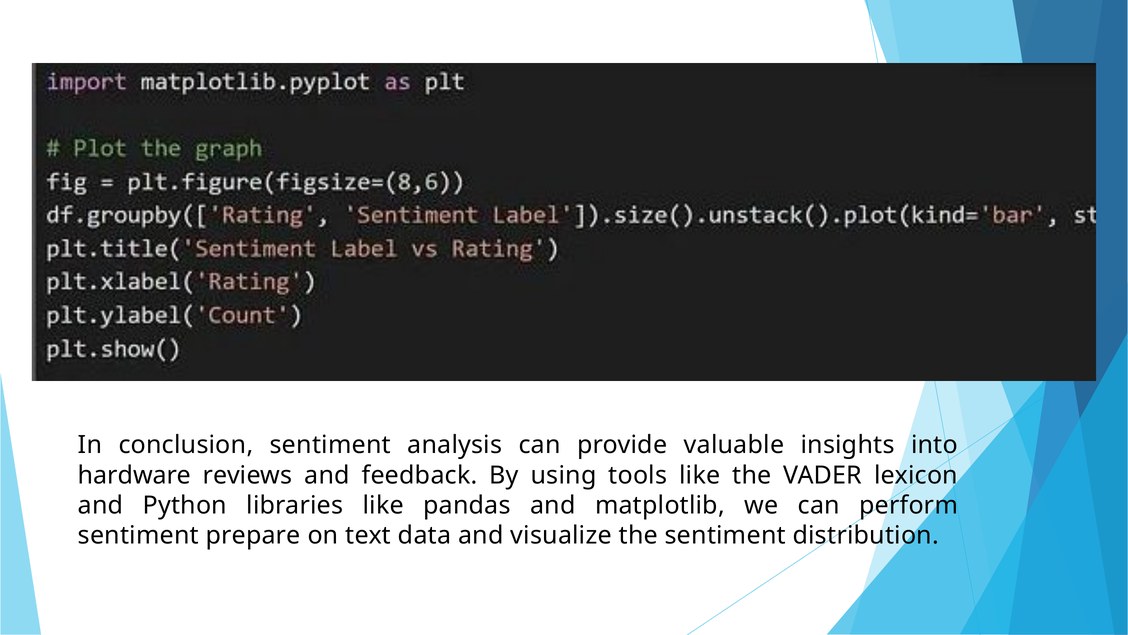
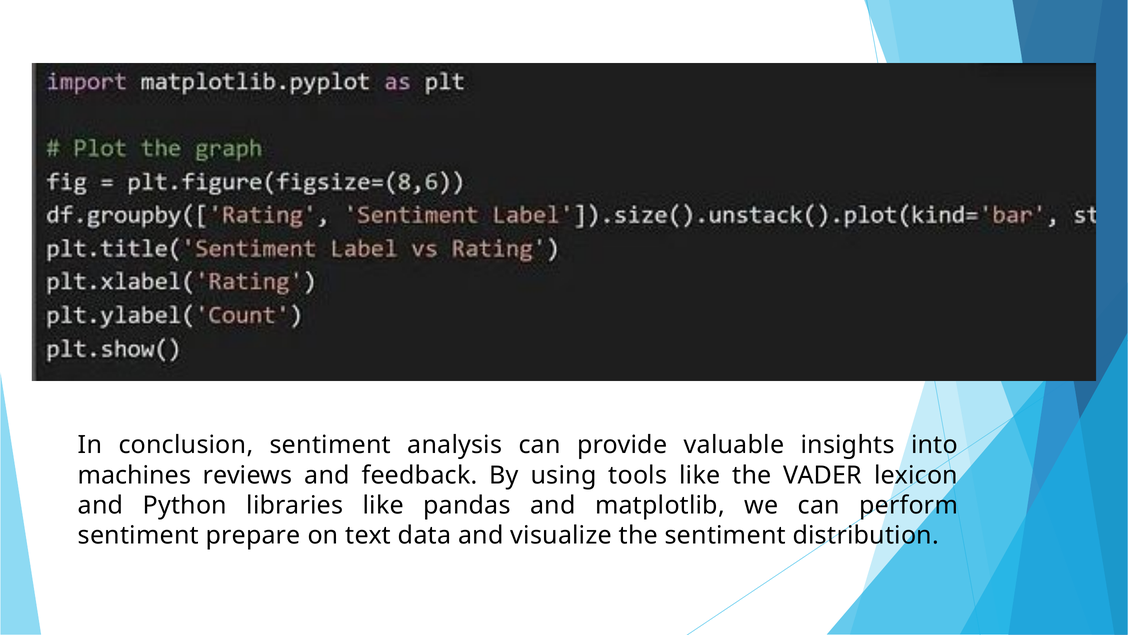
hardware: hardware -> machines (134, 475)
